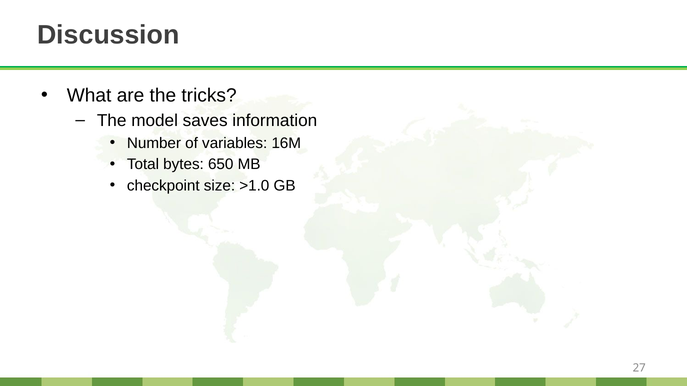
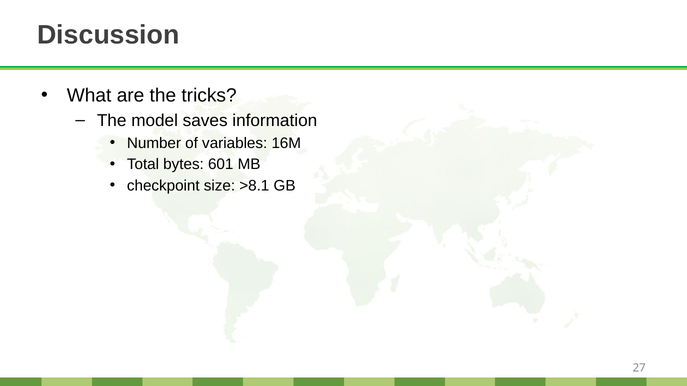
650: 650 -> 601 (221, 165)
>1.0: >1.0 -> >8.1 (254, 186)
